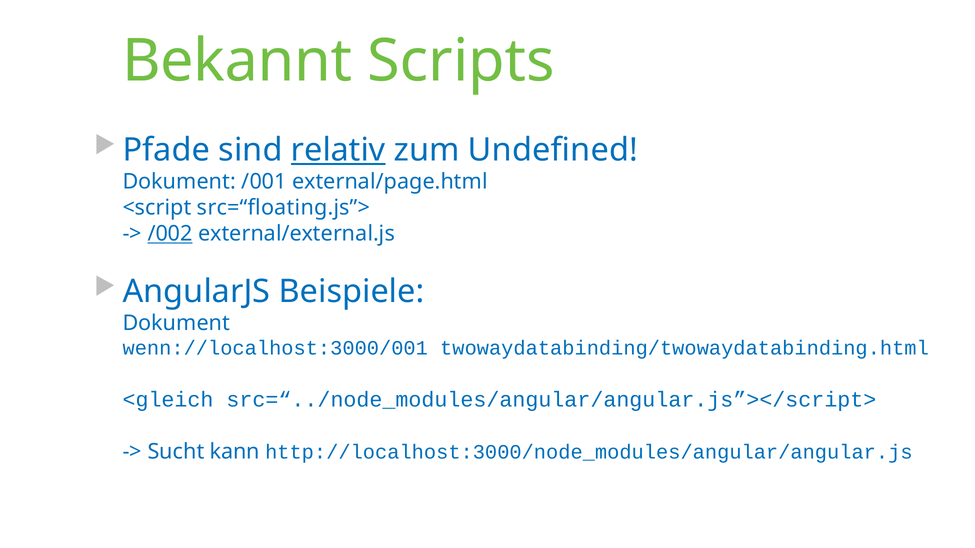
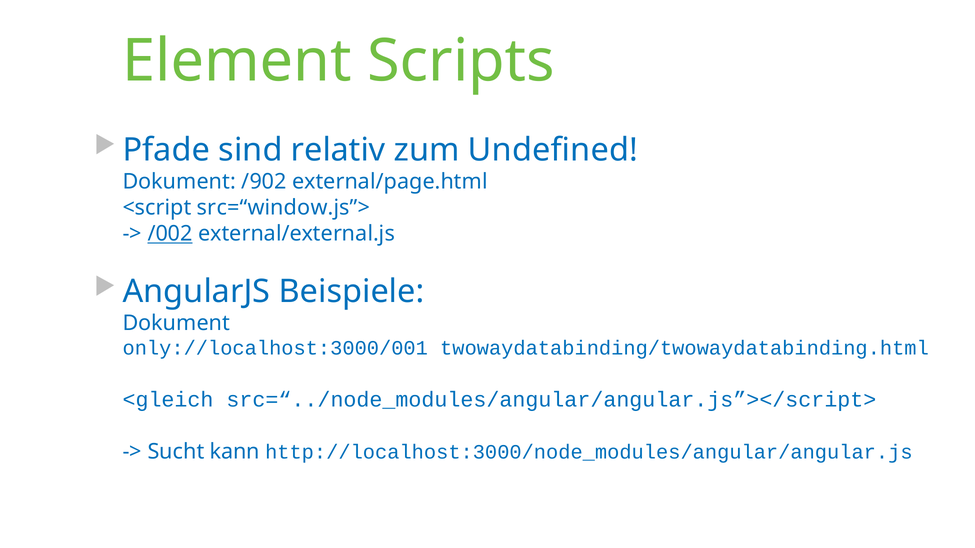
Bekannt: Bekannt -> Element (237, 61)
relativ underline: present -> none (338, 150)
/001: /001 -> /902 (264, 182)
src=“floating.js”>: src=“floating.js”> -> src=“window.js”> (284, 208)
wenn://localhost:3000/001: wenn://localhost:3000/001 -> only://localhost:3000/001 (275, 348)
